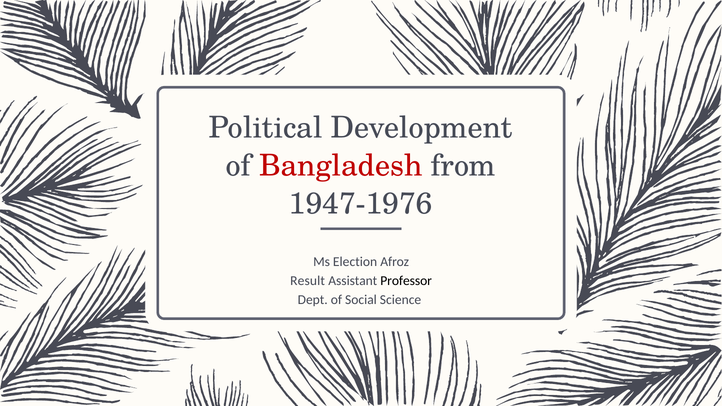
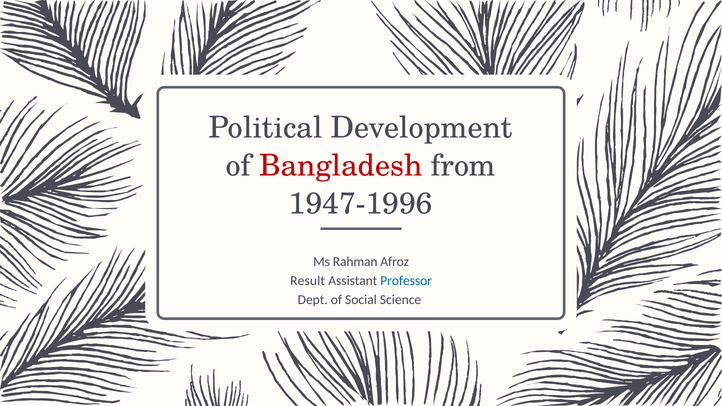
1947-1976: 1947-1976 -> 1947-1996 (361, 204)
Election: Election -> Rahman (355, 262)
Professor colour: black -> blue (406, 281)
